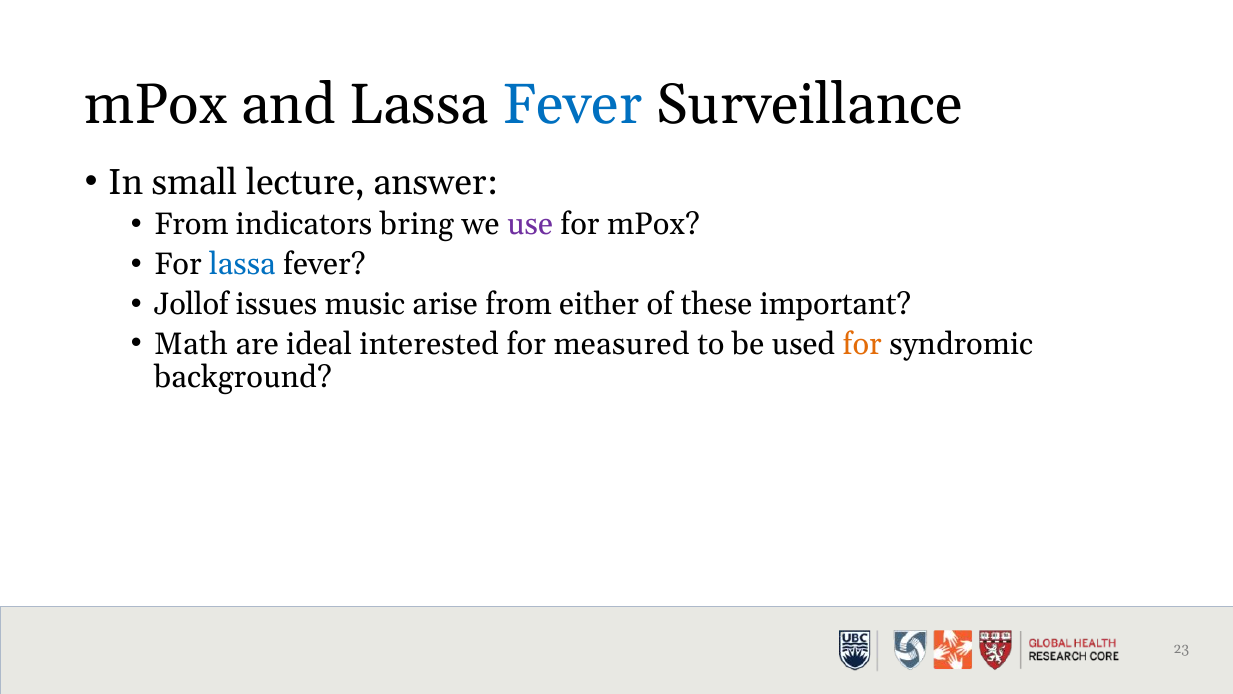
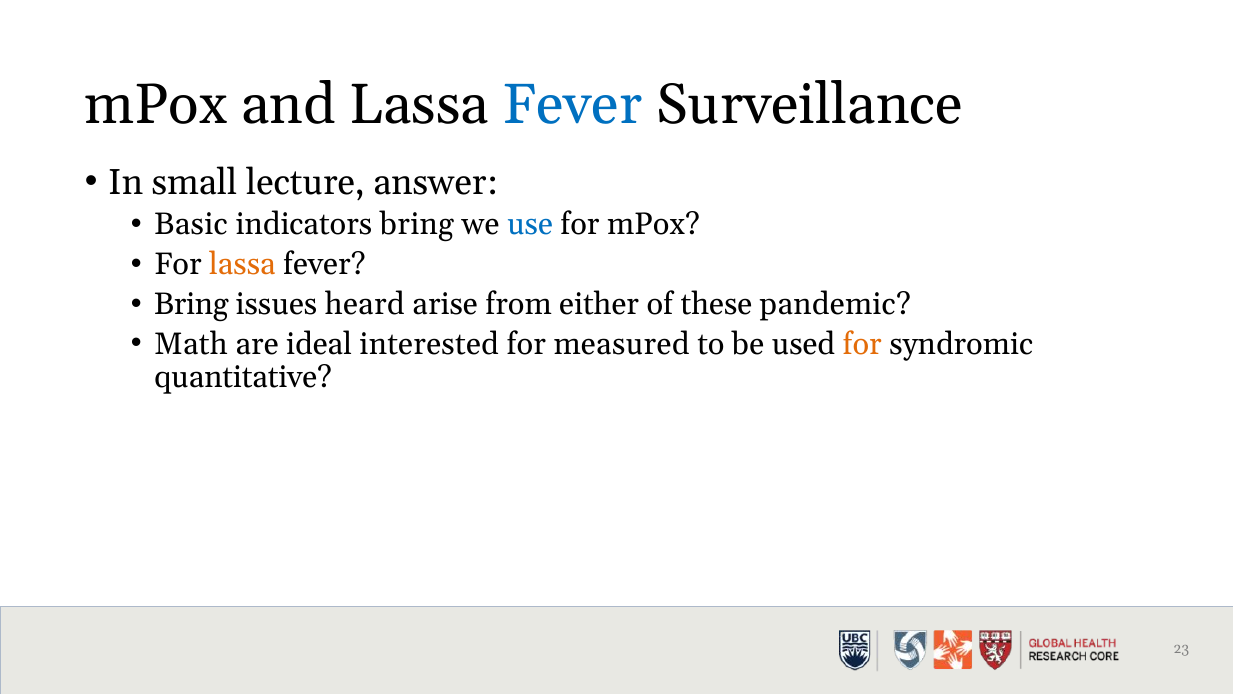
From: From -> Basic (191, 225)
use colour: purple -> blue (530, 225)
lassa colour: blue -> orange (242, 264)
Jollof: Jollof -> Bring (191, 304)
music: music -> heard (365, 304)
important: important -> pandemic (835, 304)
background: background -> quantitative (243, 377)
